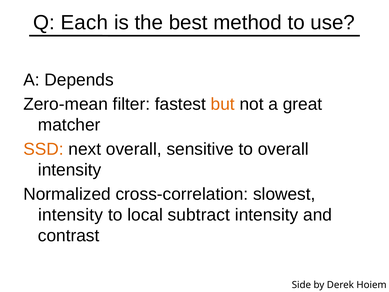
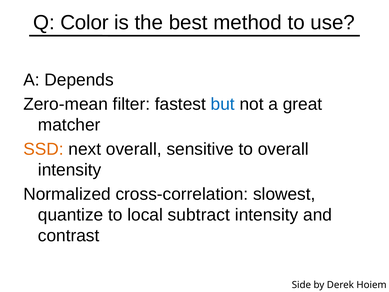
Each: Each -> Color (84, 23)
but colour: orange -> blue (223, 104)
intensity: intensity -> quantize (71, 215)
